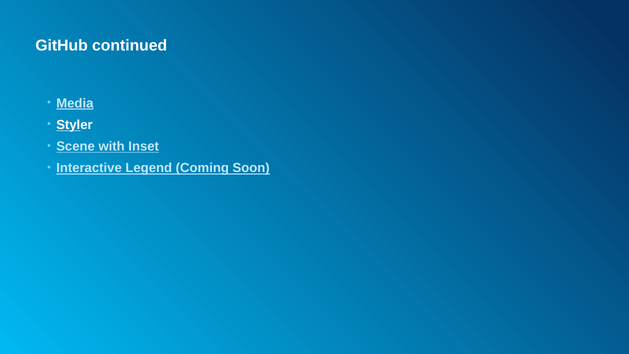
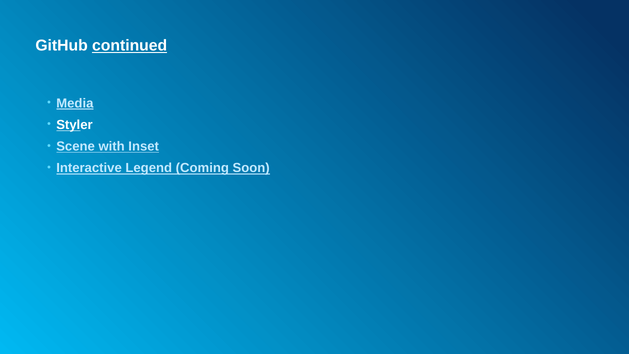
continued underline: none -> present (130, 46)
